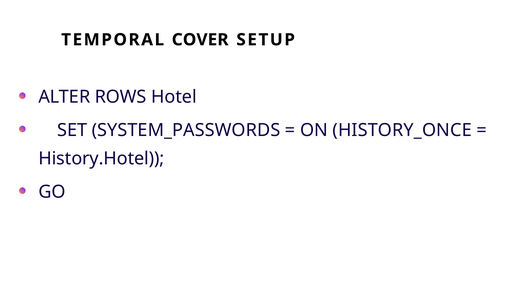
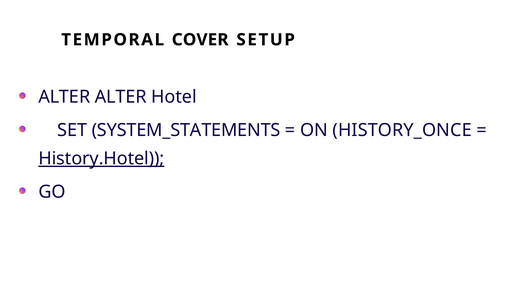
ALTER ROWS: ROWS -> ALTER (121, 97)
SYSTEM_PASSWORDS: SYSTEM_PASSWORDS -> SYSTEM_STATEMENTS (186, 130)
History.Hotel underline: none -> present (101, 158)
